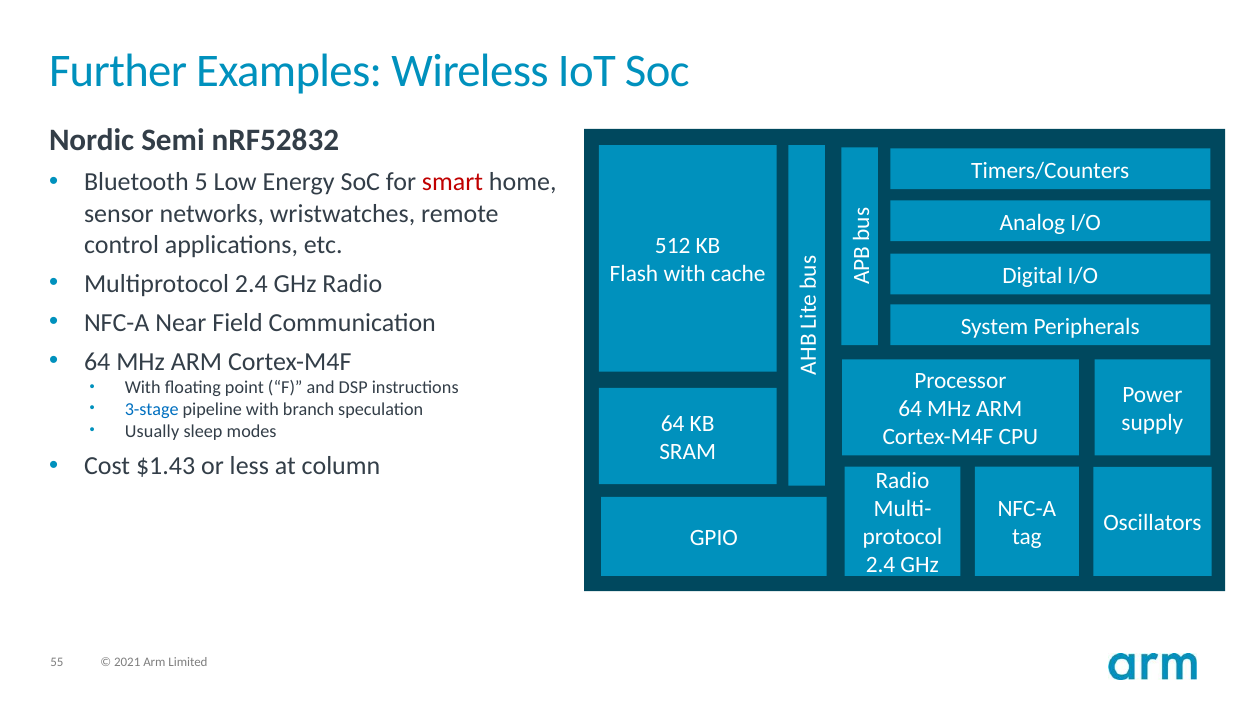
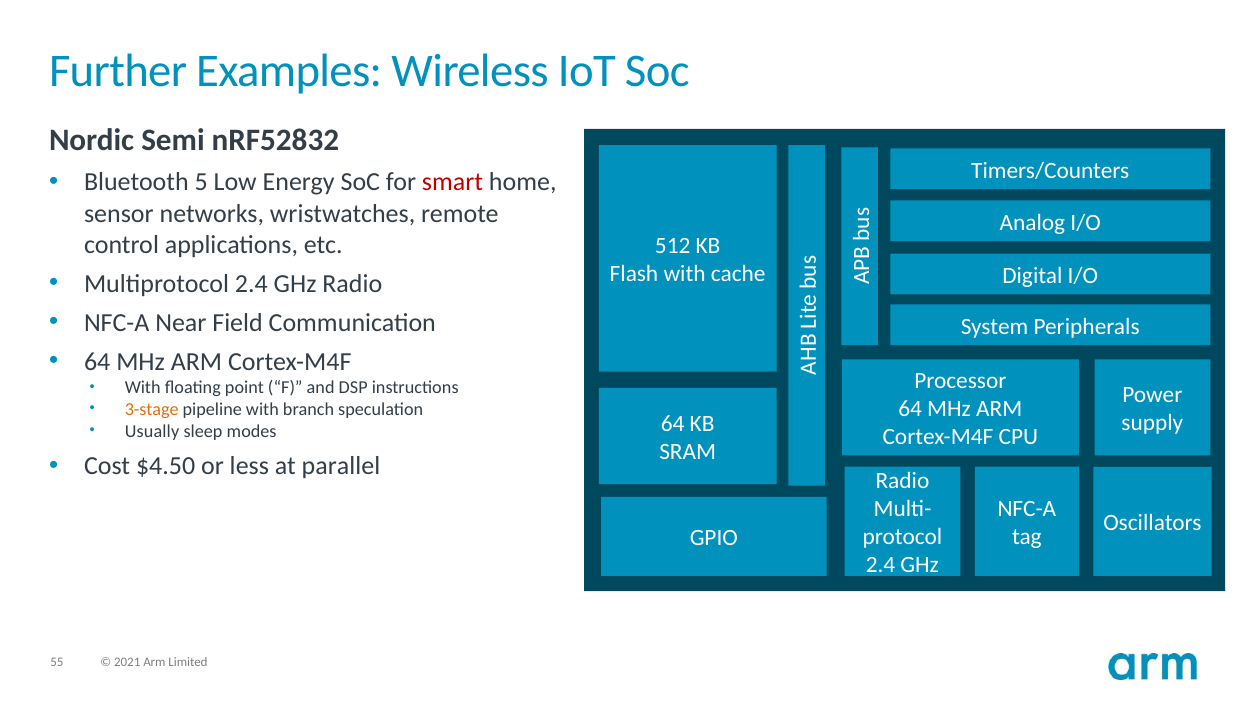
3-stage colour: blue -> orange (152, 409)
$1.43: $1.43 -> $4.50 (166, 466)
column: column -> parallel (341, 466)
